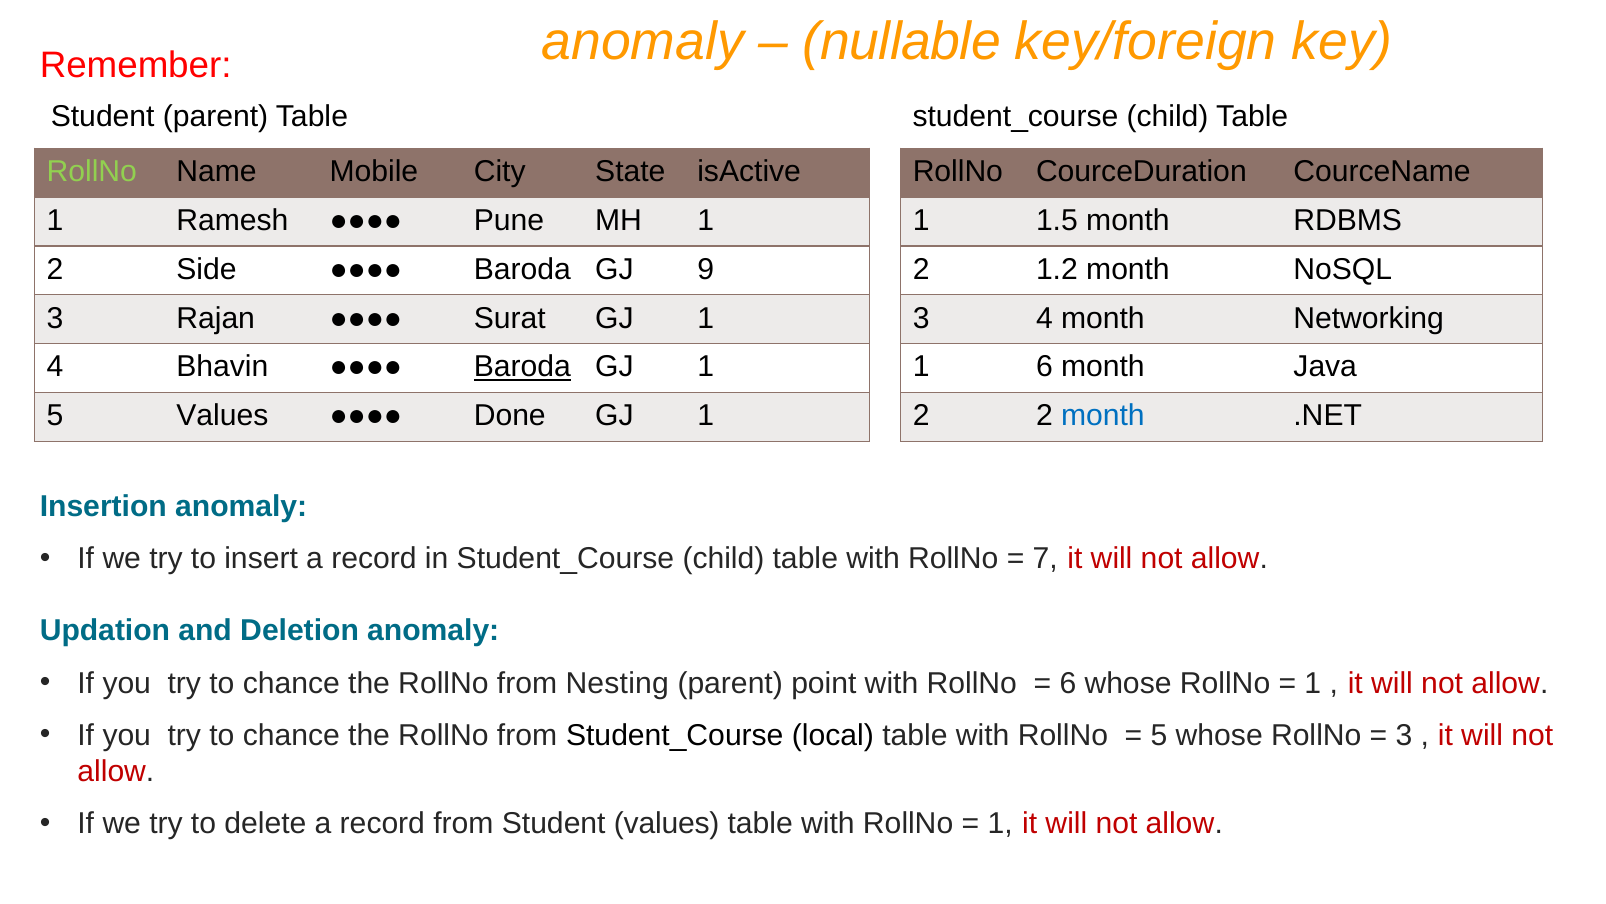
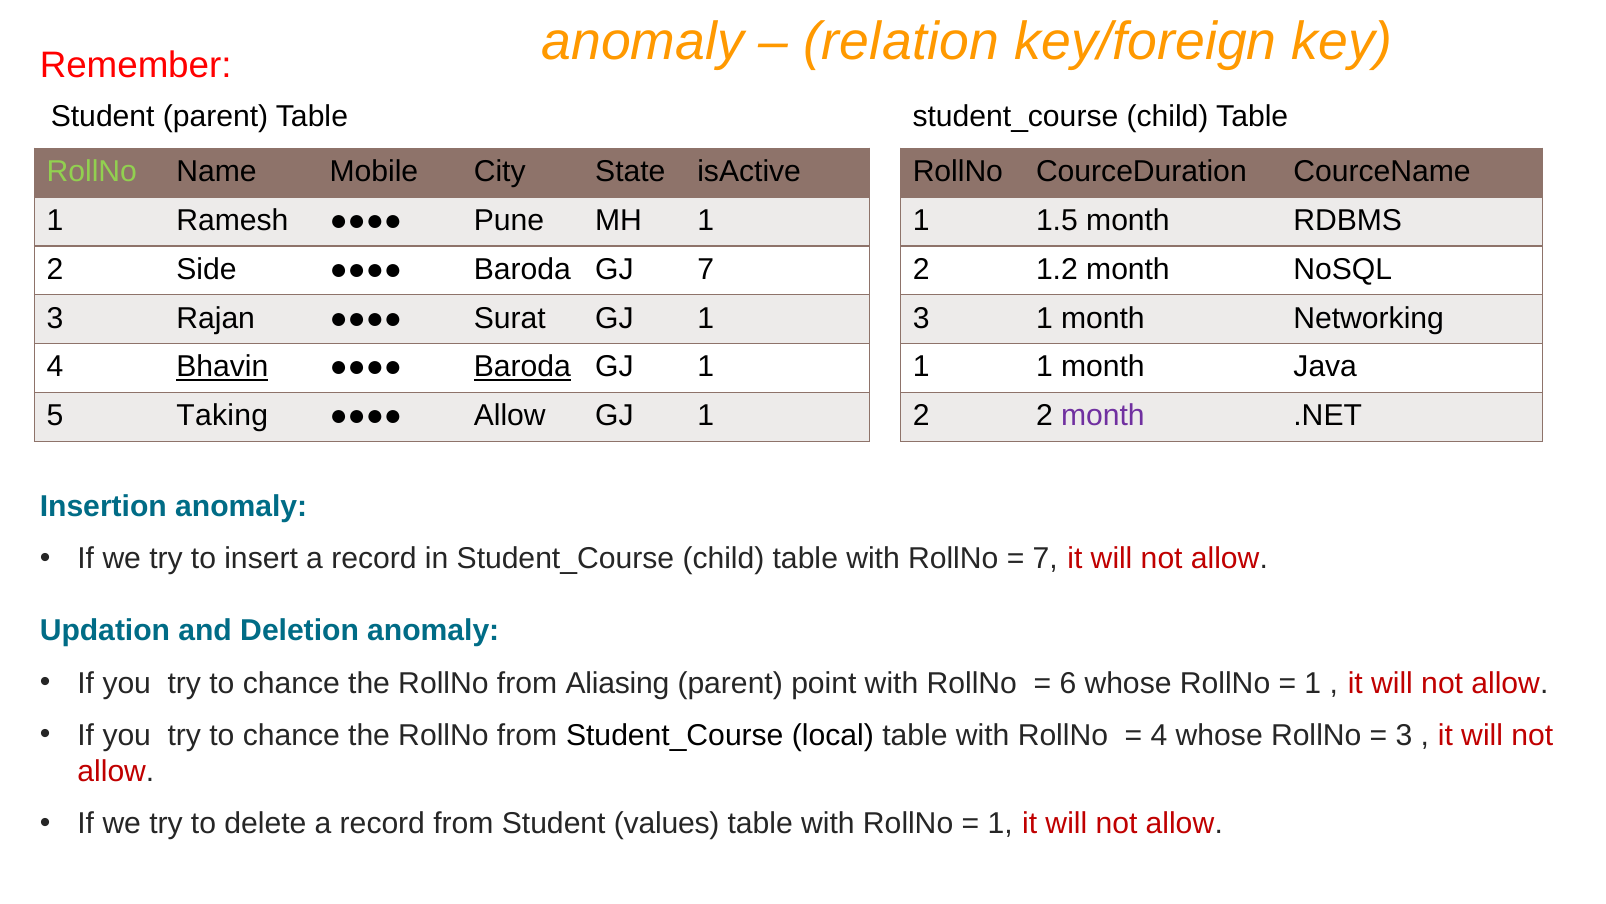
nullable: nullable -> relation (902, 42)
GJ 9: 9 -> 7 (706, 269)
3 4: 4 -> 1 (1044, 318)
Bhavin underline: none -> present (222, 367)
1 6: 6 -> 1 (1044, 367)
5 Values: Values -> Taking (222, 415)
Done: Done -> Allow (510, 415)
month colour: blue -> purple (1103, 416)
Nesting: Nesting -> Aliasing (617, 683)
5: 5 -> 4 (1159, 735)
